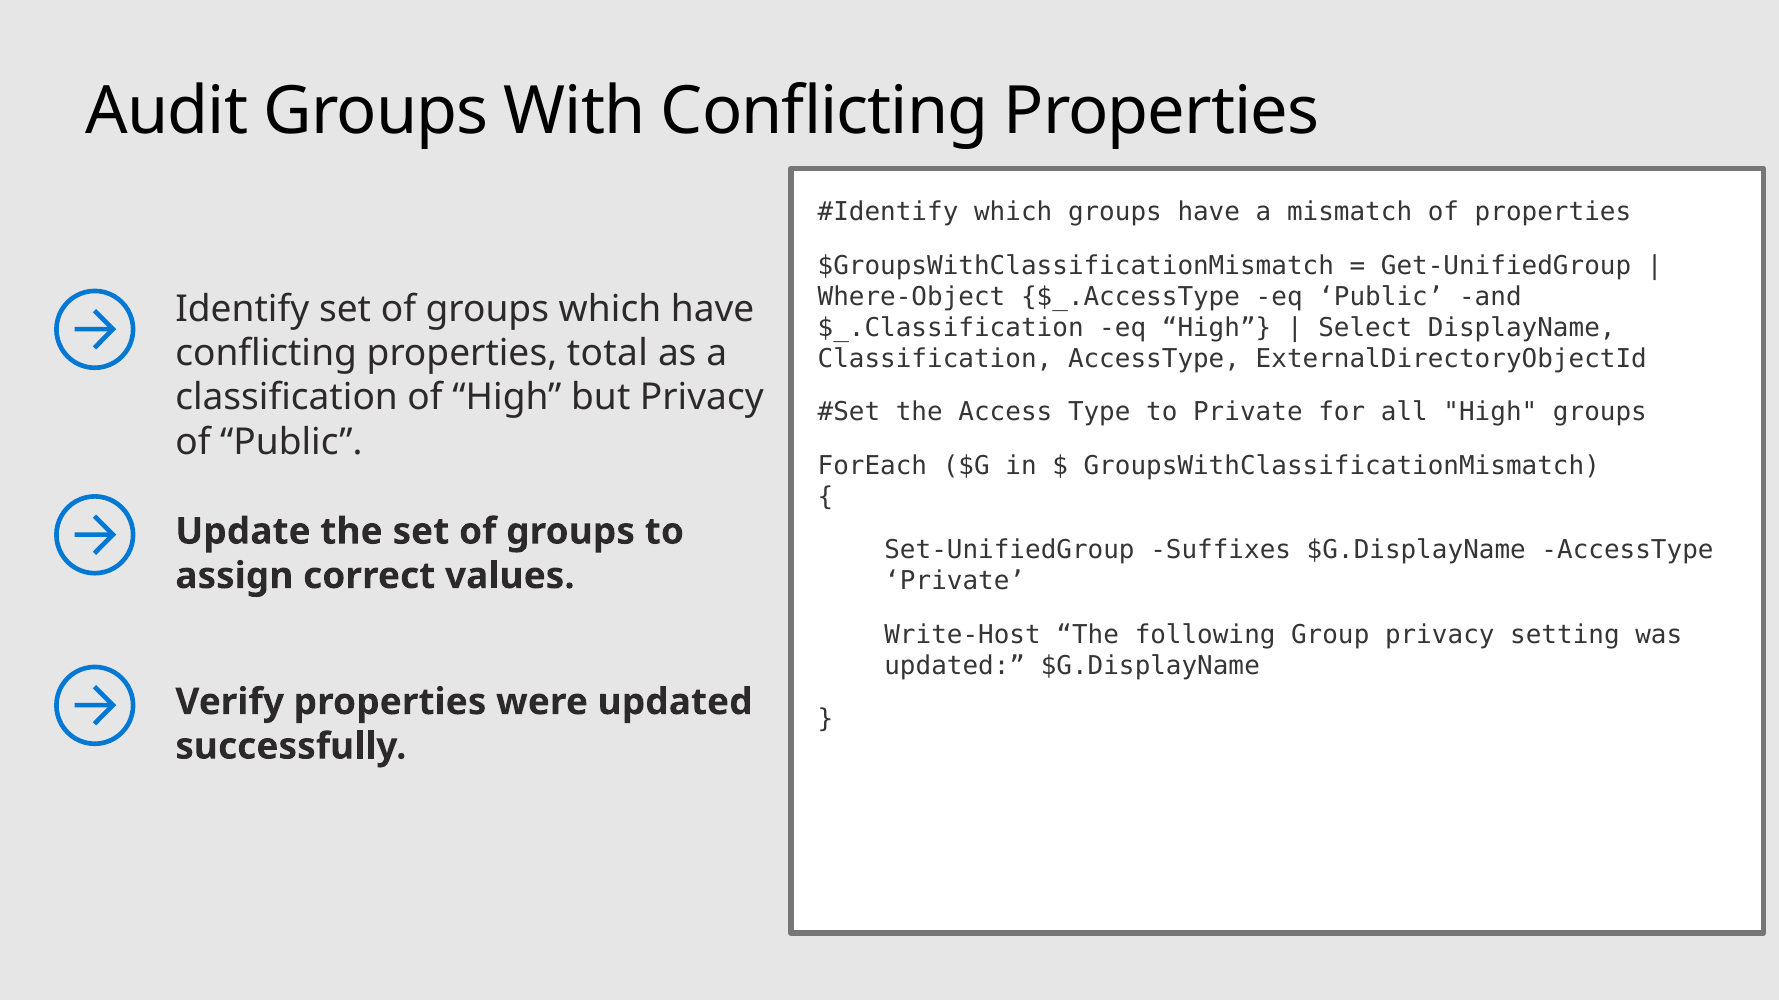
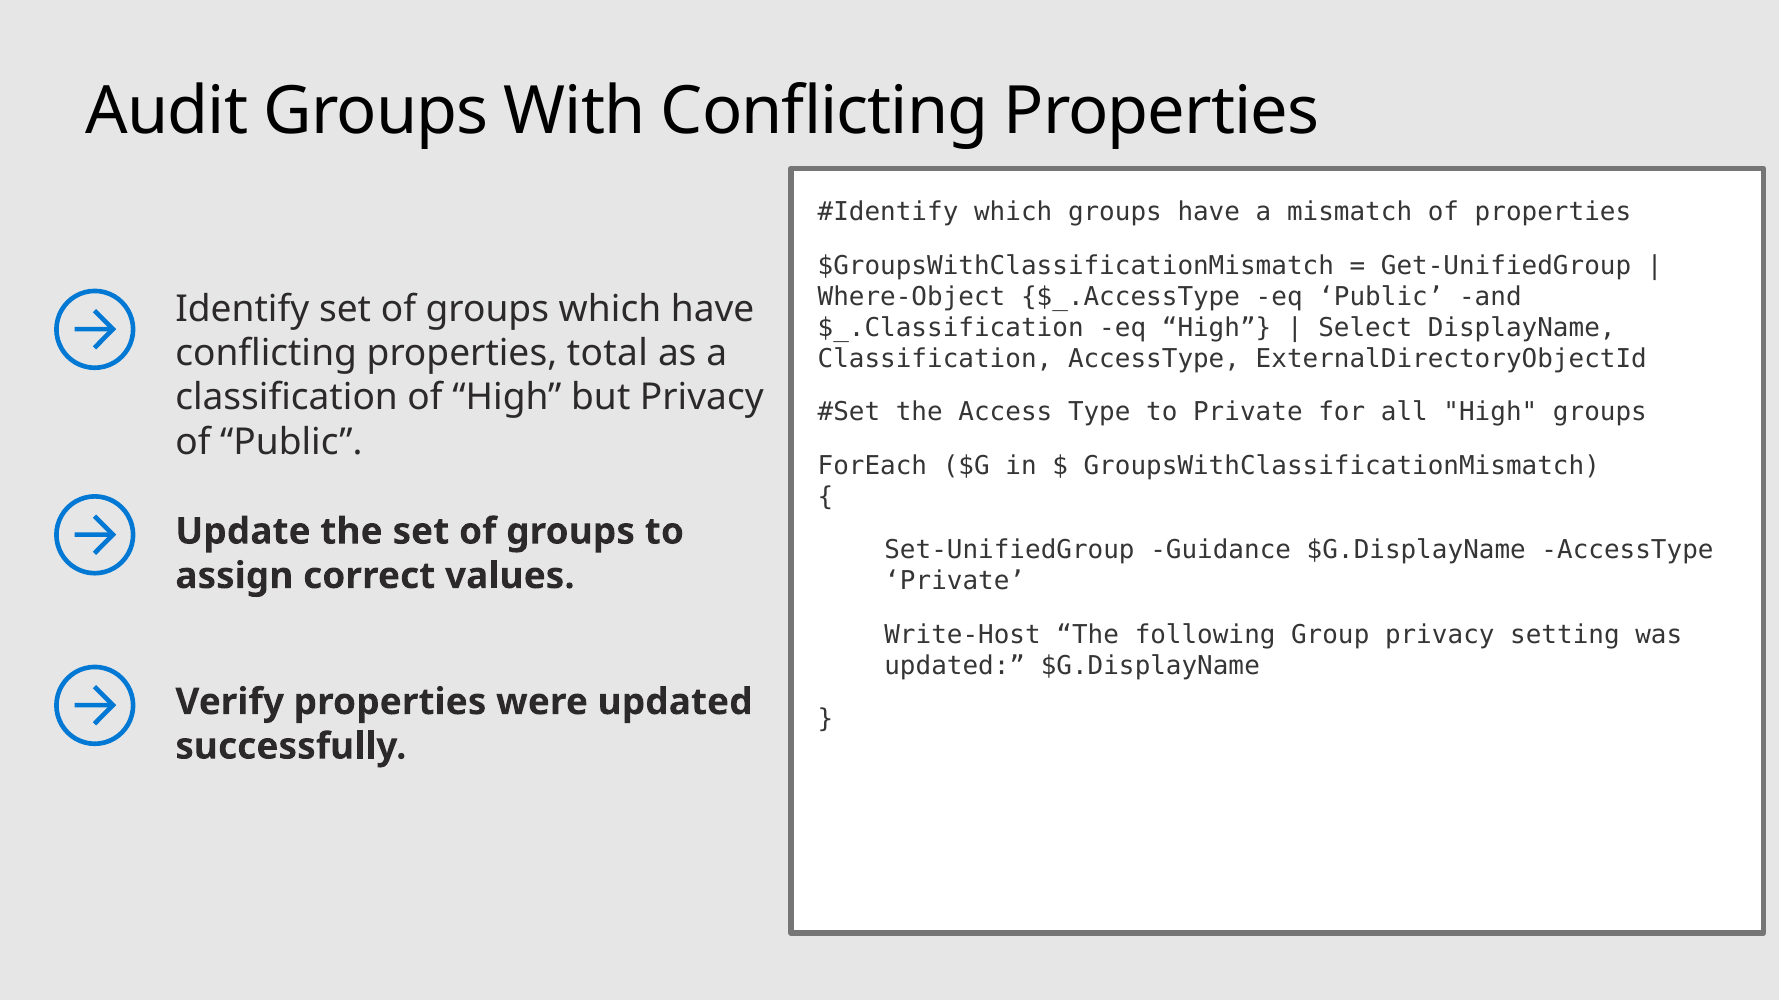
Suffixes: Suffixes -> Guidance (1221, 551)
